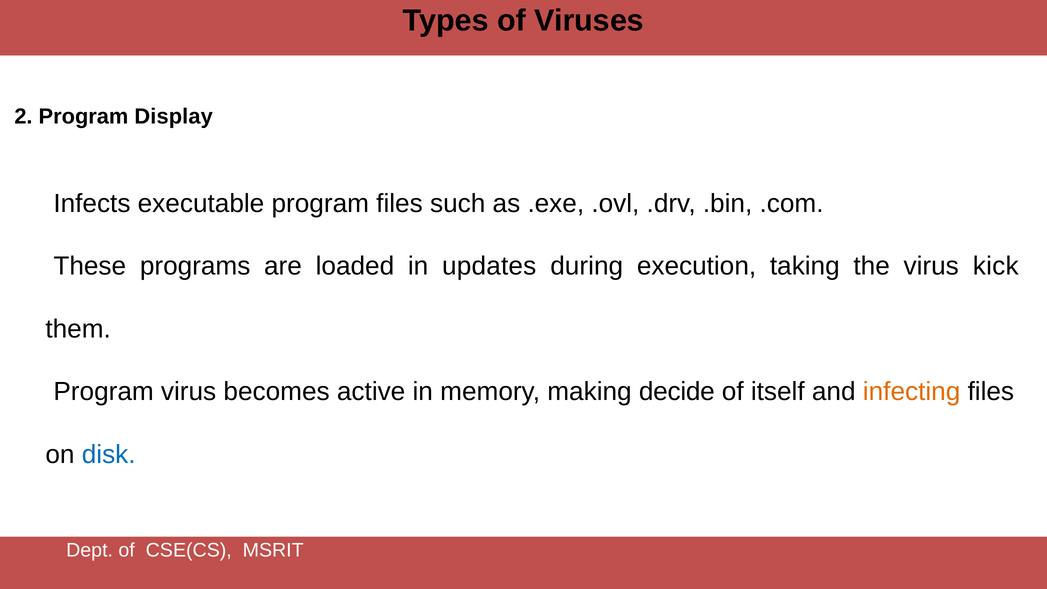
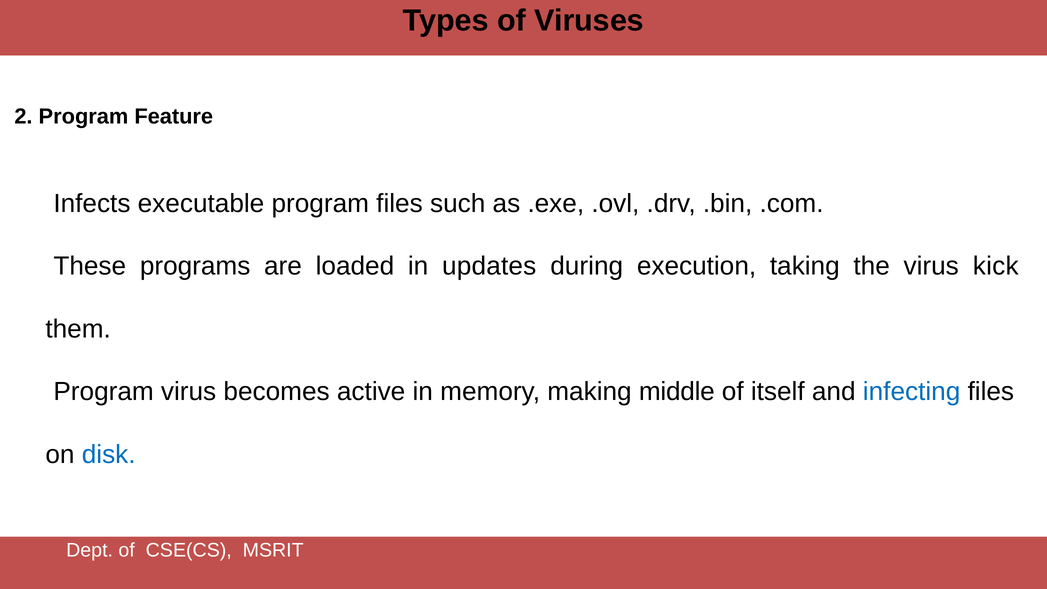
Display: Display -> Feature (174, 117)
decide: decide -> middle (677, 392)
infecting colour: orange -> blue (912, 392)
